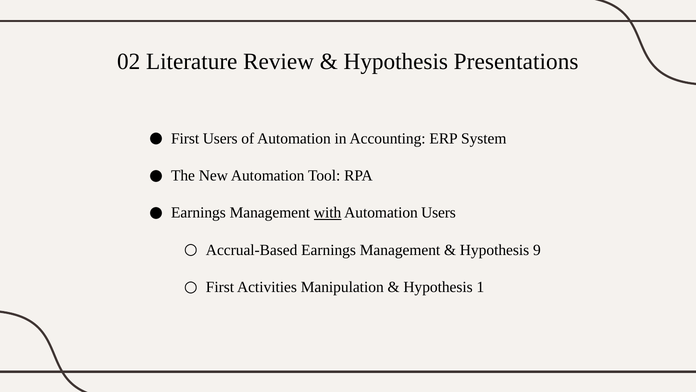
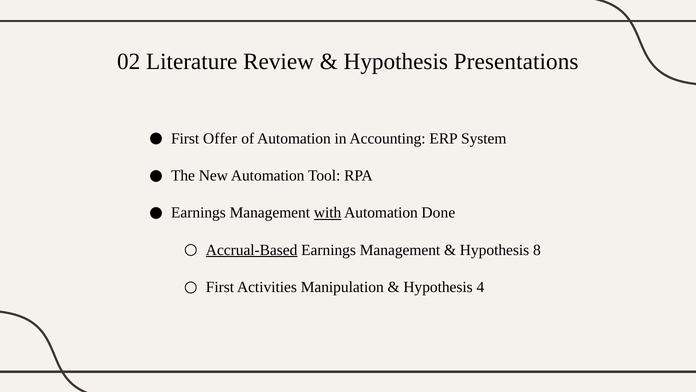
First Users: Users -> Offer (220, 138)
Automation Users: Users -> Done (438, 213)
Accrual-Based underline: none -> present (252, 250)
9: 9 -> 8 (537, 250)
1: 1 -> 4 (480, 287)
